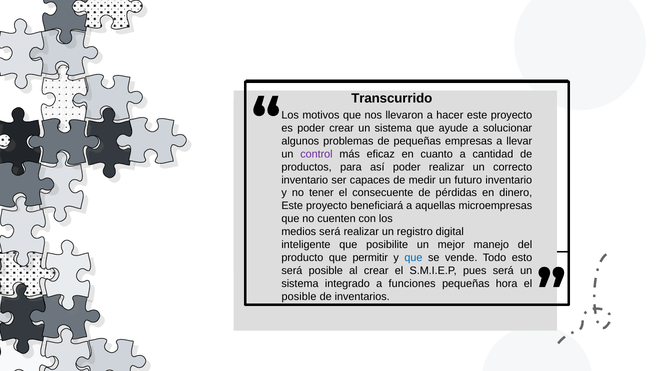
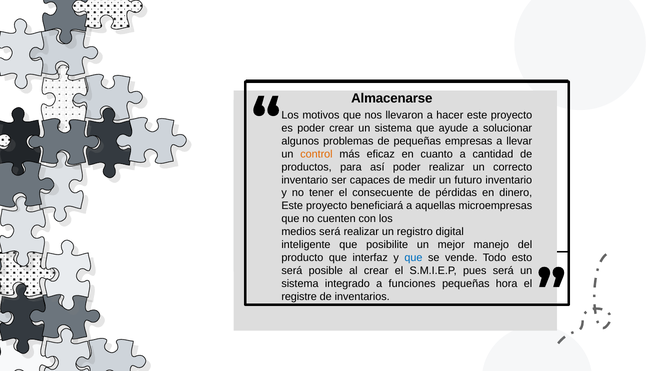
Transcurrido: Transcurrido -> Almacenarse (392, 98)
control colour: purple -> orange (316, 154)
permitir: permitir -> interfaz (370, 258)
posible: posible -> registre (299, 297)
